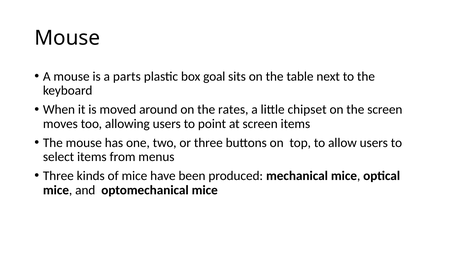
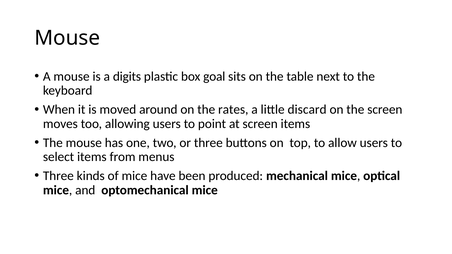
parts: parts -> digits (127, 76)
chipset: chipset -> discard (307, 110)
